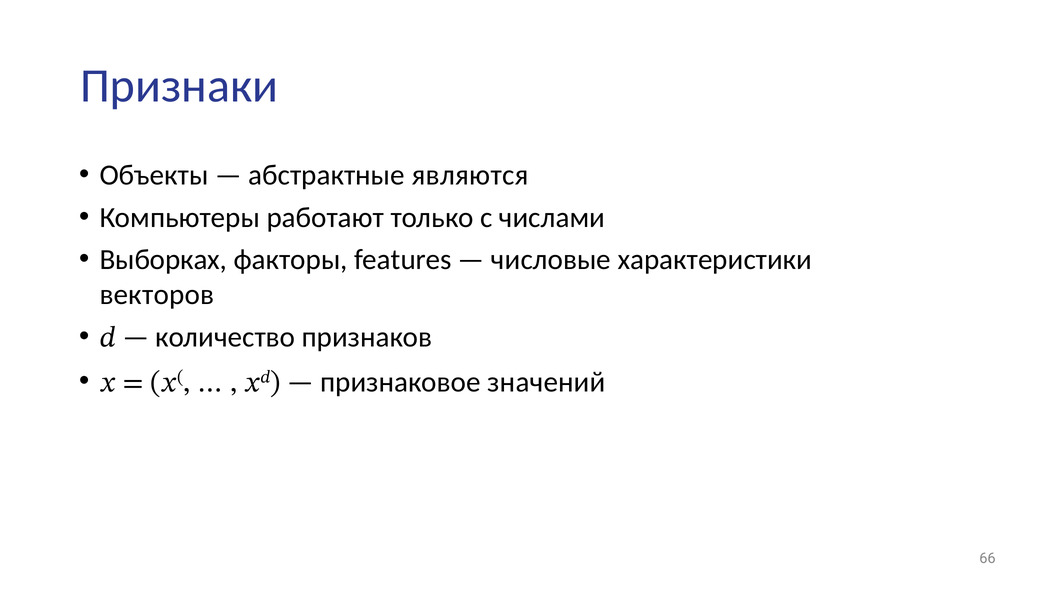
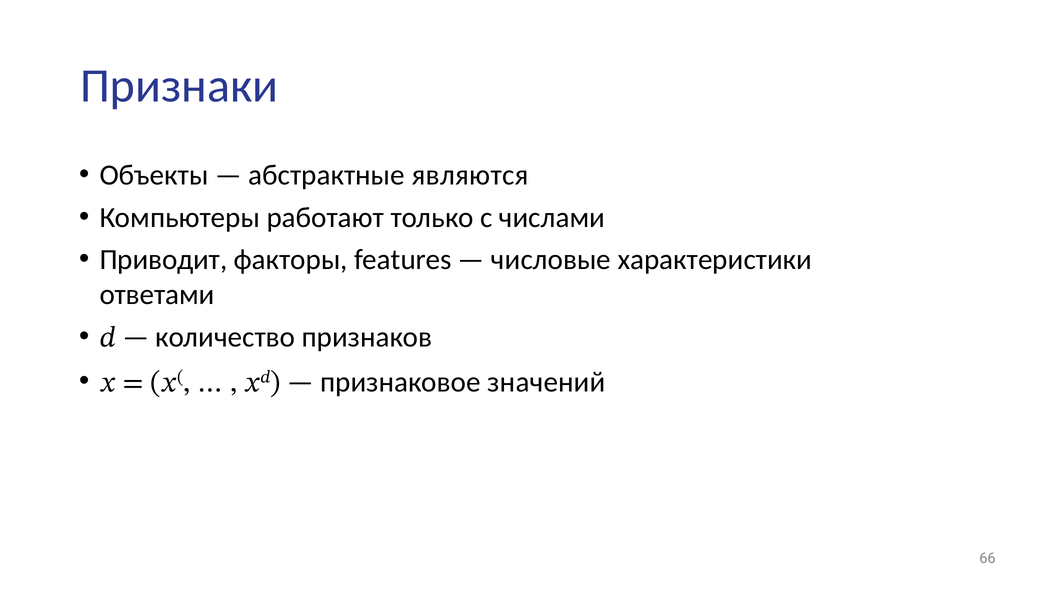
Выборках: Выборках -> Приводит (163, 260)
векторов: векторов -> ответами (157, 295)
